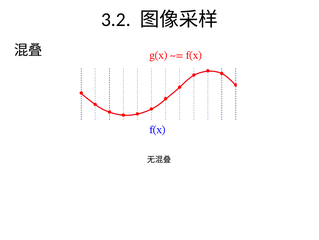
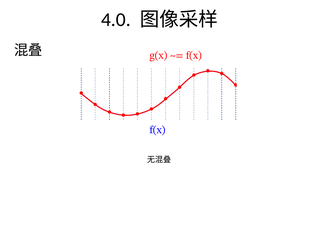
3.2: 3.2 -> 4.0 (116, 20)
